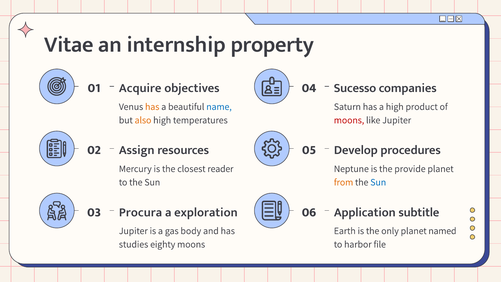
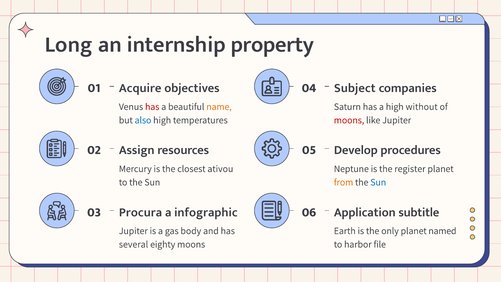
Vitae: Vitae -> Long (69, 44)
Sucesso: Sucesso -> Subject (355, 88)
has colour: orange -> red (152, 107)
name colour: blue -> orange (219, 107)
product: product -> without (422, 107)
also colour: orange -> blue (143, 120)
reader: reader -> ativou (220, 169)
provide: provide -> register (410, 169)
exploration: exploration -> infographic (206, 212)
studies: studies -> several (134, 244)
